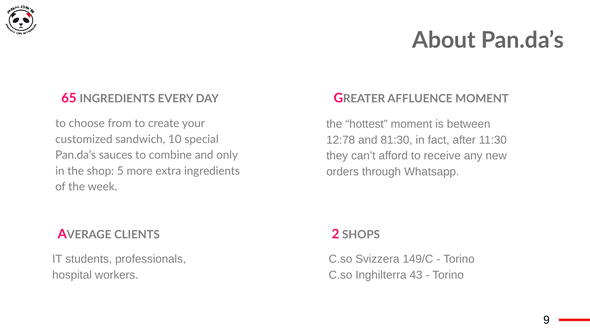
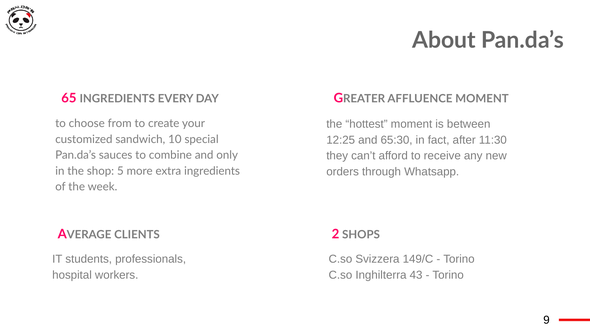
12:78: 12:78 -> 12:25 (341, 140)
81:30: 81:30 -> 65:30 (397, 140)
